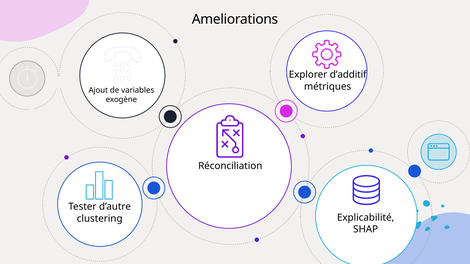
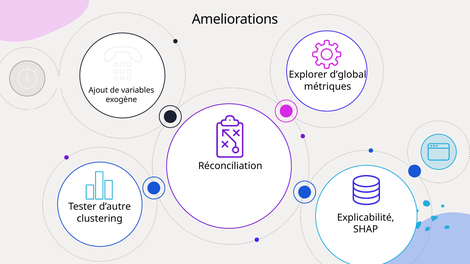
d’additif: d’additif -> d’global (348, 75)
